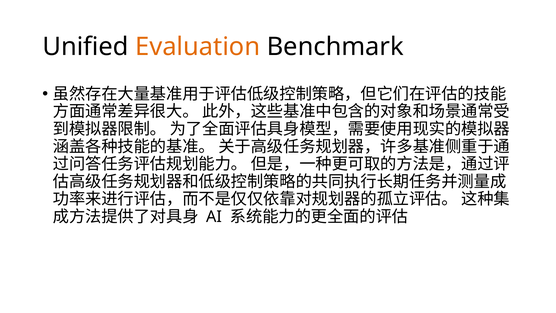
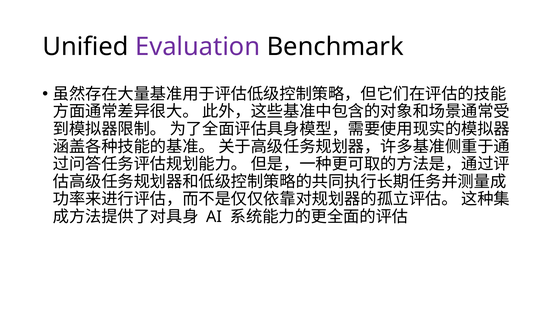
Evaluation colour: orange -> purple (198, 47)
